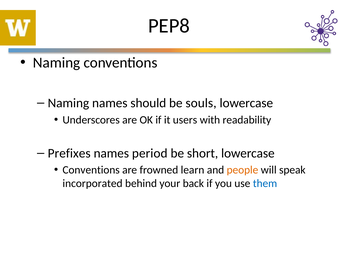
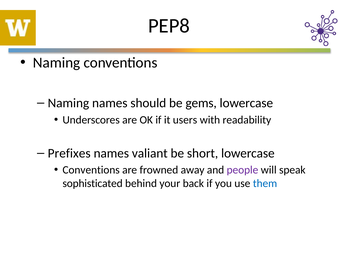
souls: souls -> gems (201, 103)
period: period -> valiant (150, 153)
learn: learn -> away (193, 170)
people colour: orange -> purple (242, 170)
incorporated: incorporated -> sophisticated (93, 183)
